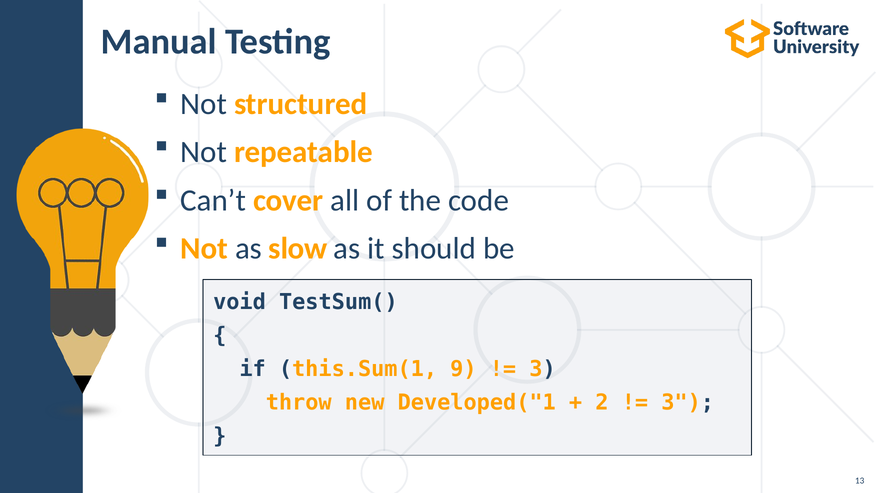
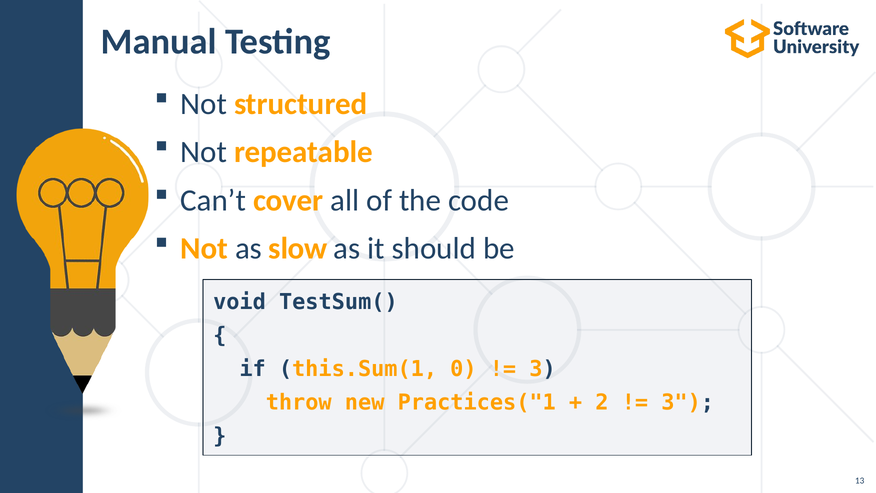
9: 9 -> 0 (463, 369)
Developed("1: Developed("1 -> Practices("1 (477, 402)
